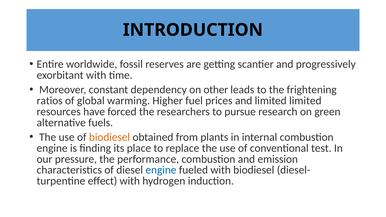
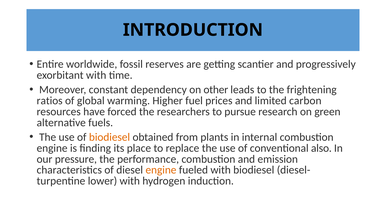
limited limited: limited -> carbon (305, 101)
test: test -> also (321, 148)
engine colour: blue -> orange (161, 170)
effect: effect -> lower (102, 181)
